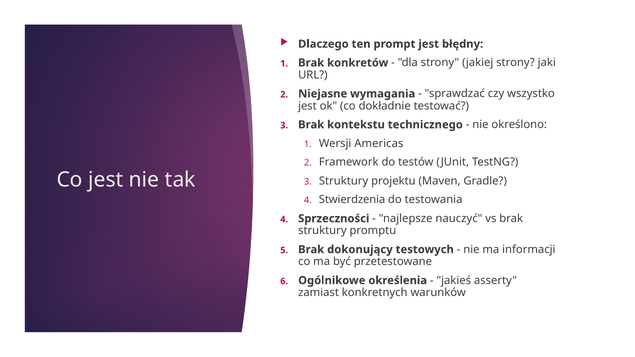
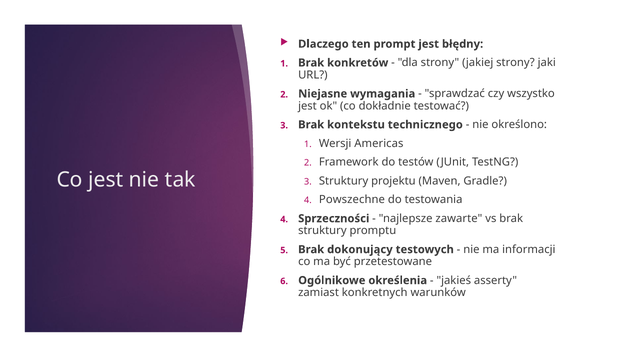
Stwierdzenia: Stwierdzenia -> Powszechne (352, 200)
nauczyć: nauczyć -> zawarte (459, 219)
